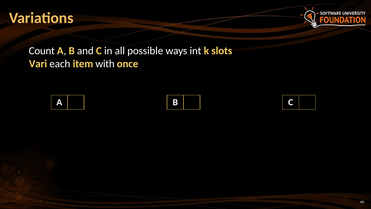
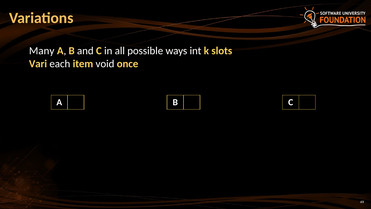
Count: Count -> Many (42, 51)
with: with -> void (105, 64)
